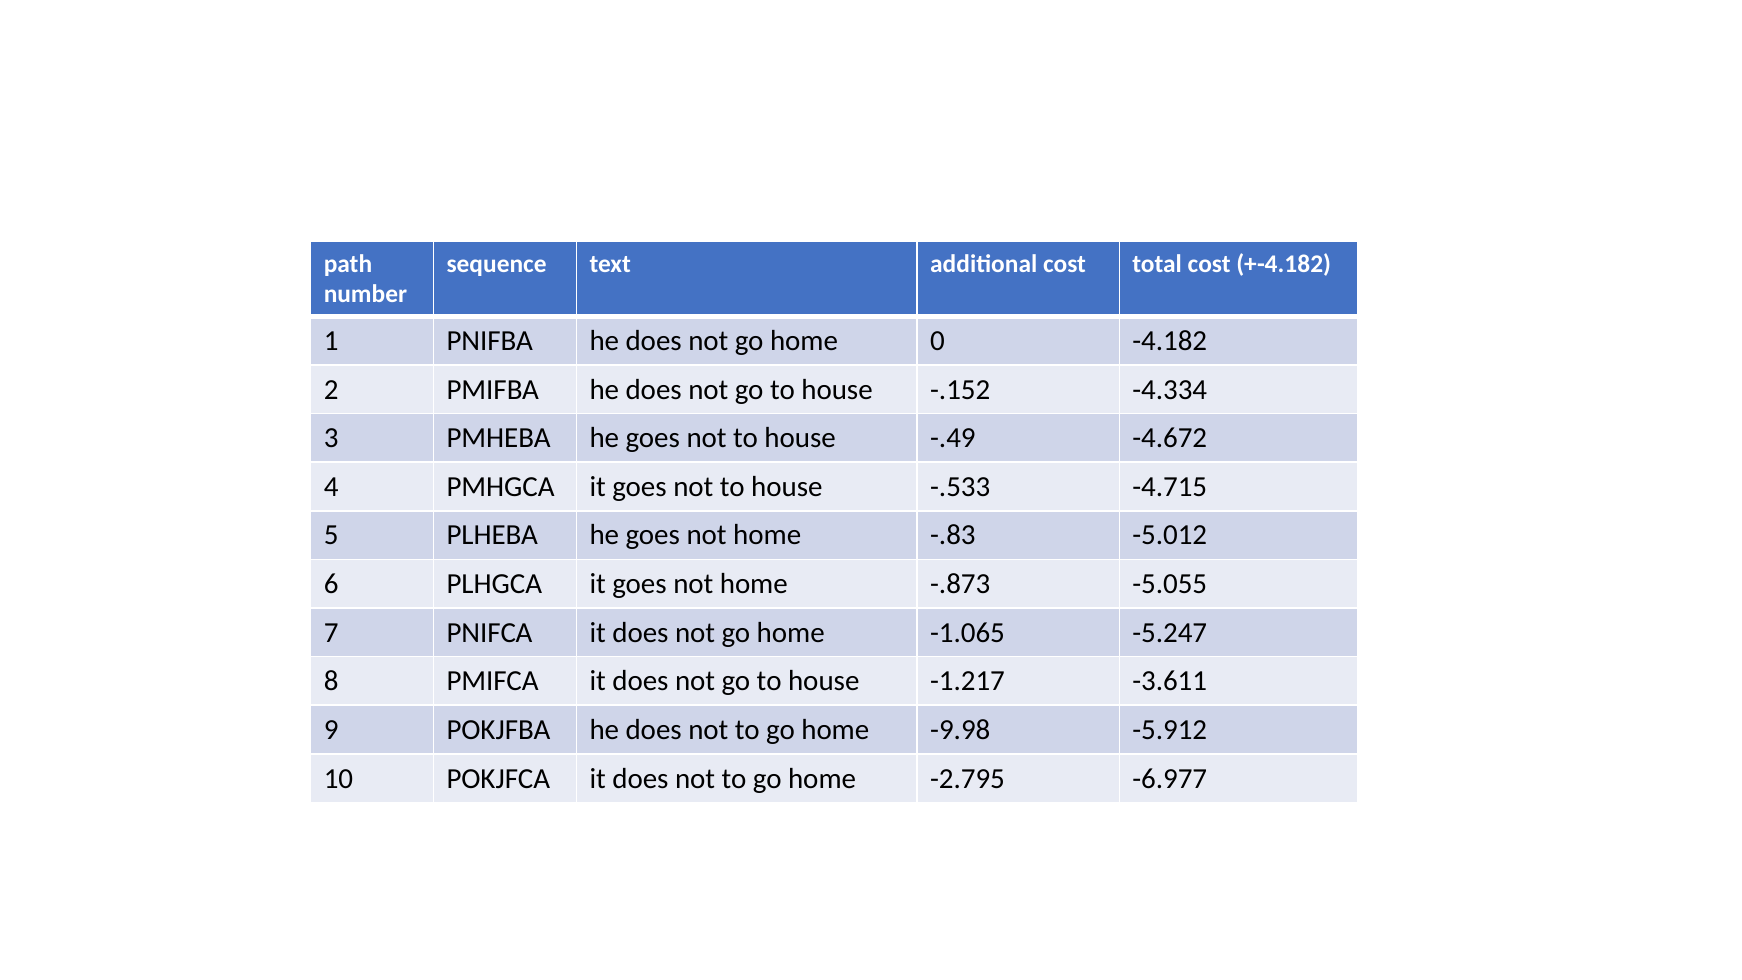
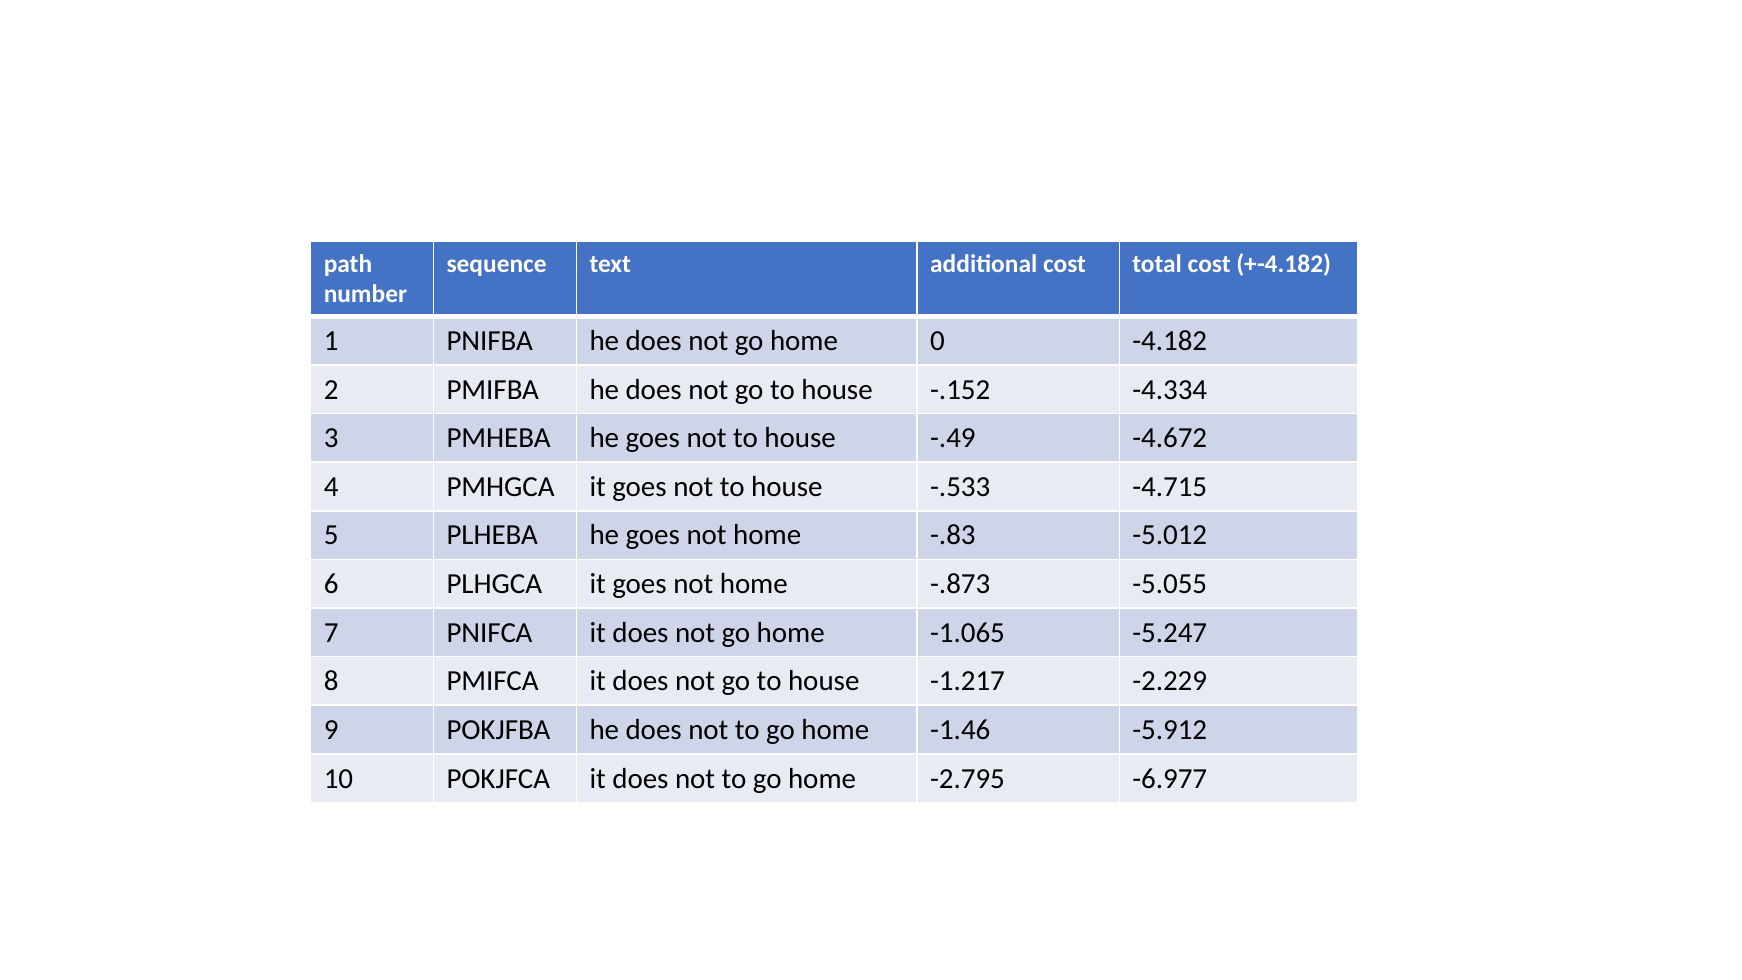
-3.611: -3.611 -> -2.229 (1170, 681)
-9.98: -9.98 -> -1.46 (960, 730)
